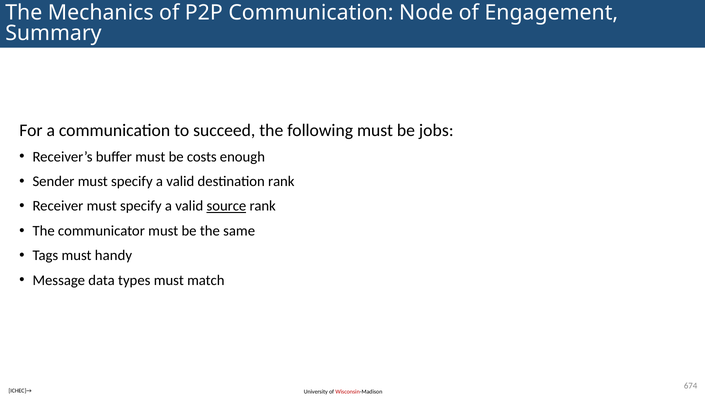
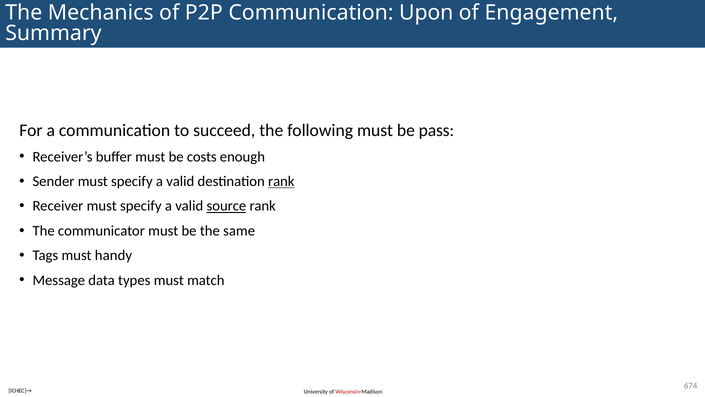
Node: Node -> Upon (426, 13)
jobs: jobs -> pass (436, 130)
rank underline: none -> present (281, 181)
